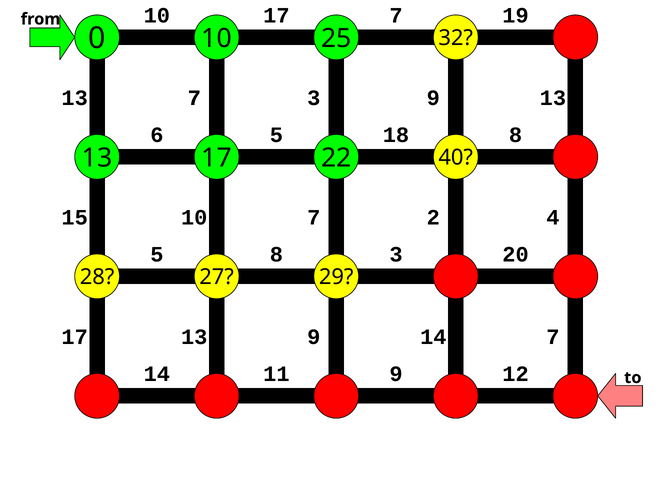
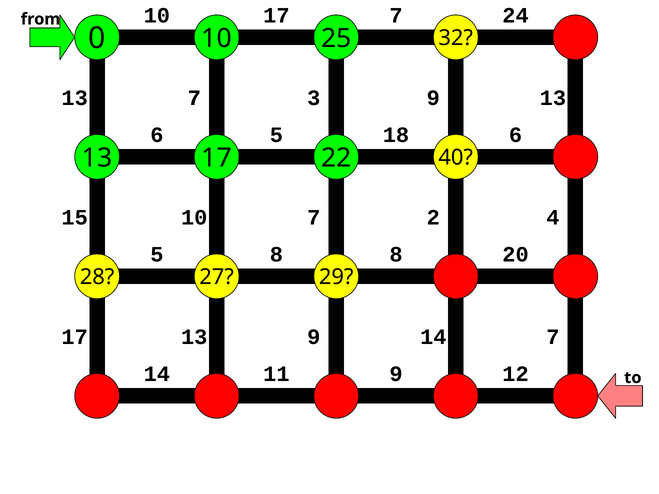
19: 19 -> 24 (516, 16)
18 8: 8 -> 6 (516, 135)
8 3: 3 -> 8 (396, 255)
